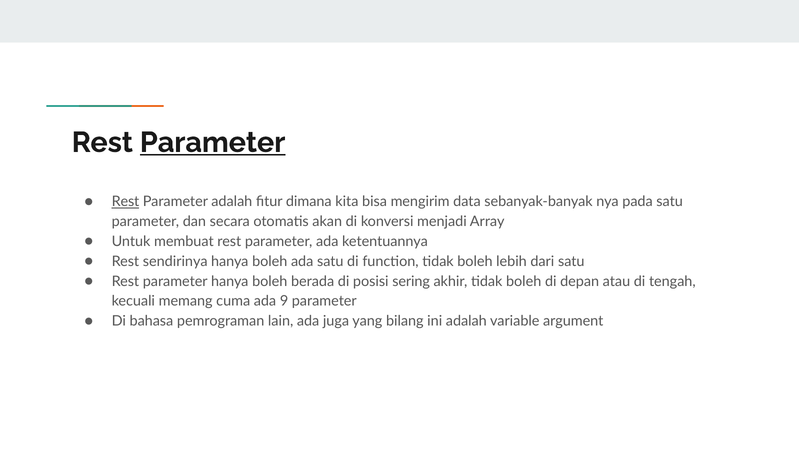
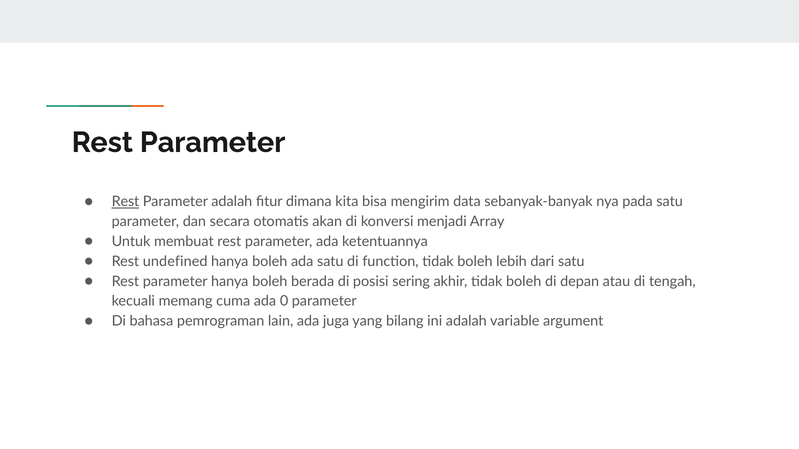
Parameter underline: present -> none (213, 143)
sendirinya: sendirinya -> undefined (175, 262)
9: 9 -> 0 (284, 301)
